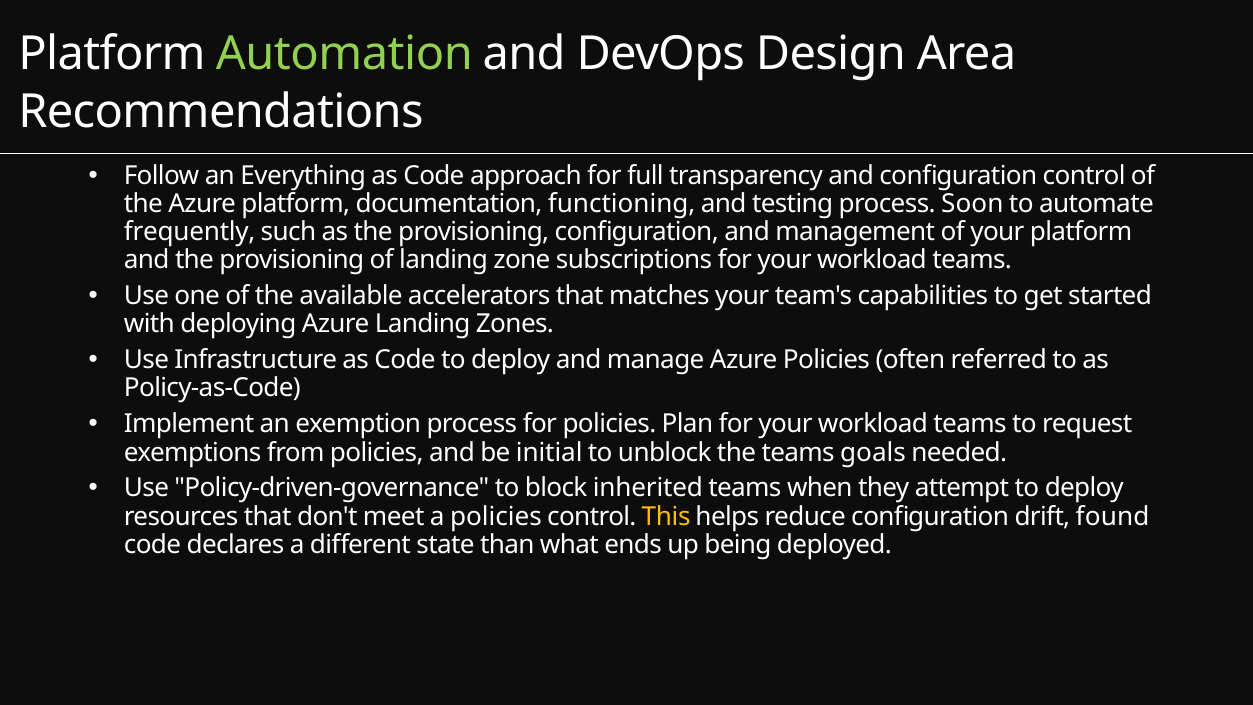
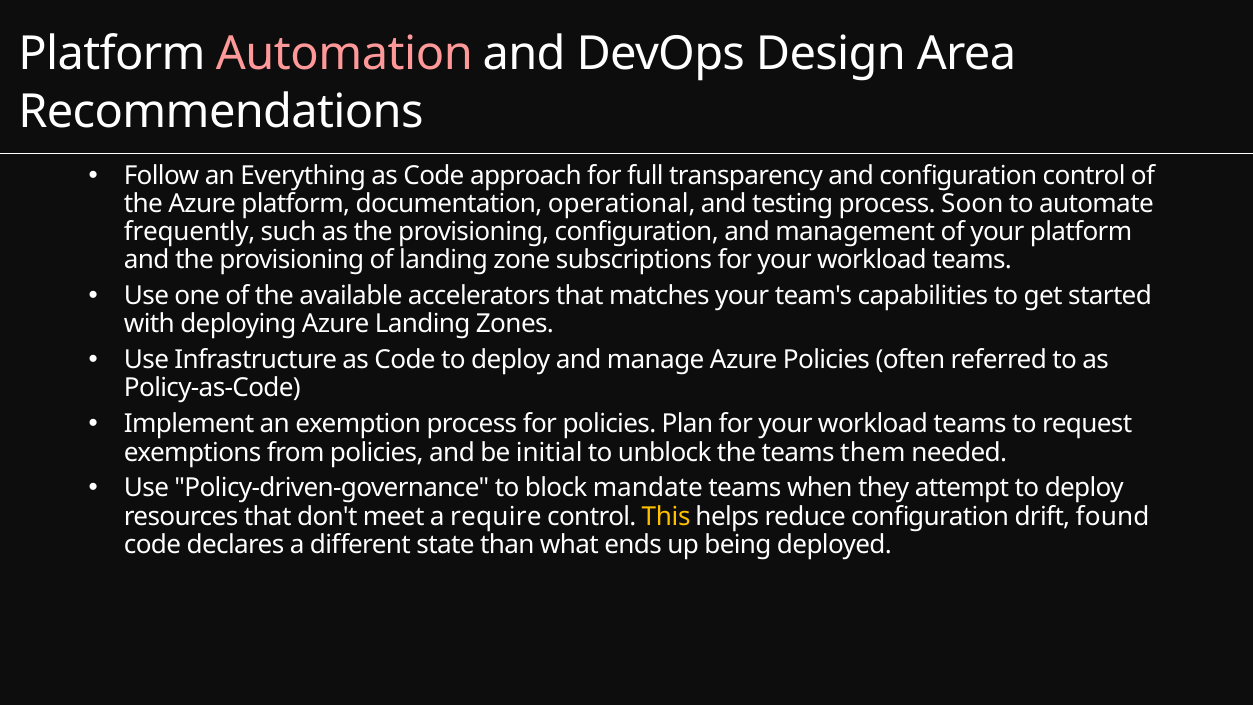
Automation colour: light green -> pink (344, 53)
functioning: functioning -> operational (622, 204)
goals: goals -> them (873, 452)
inherited: inherited -> mandate (648, 488)
a policies: policies -> require (496, 516)
